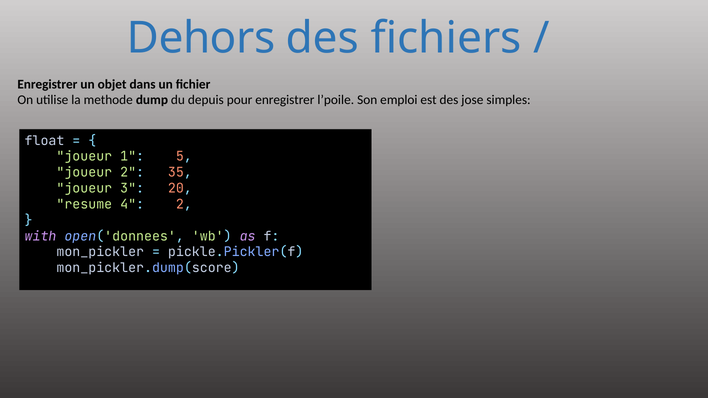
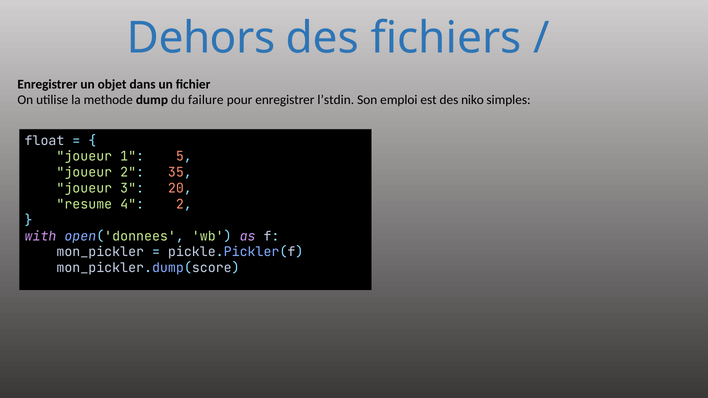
depuis: depuis -> failure (206, 100)
l’poile: l’poile -> l’stdin (336, 100)
jose: jose -> niko (472, 100)
